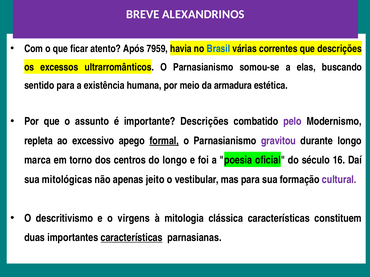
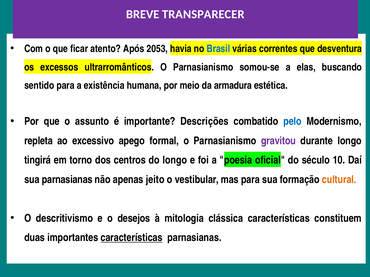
ALEXANDRINOS: ALEXANDRINOS -> TRANSPARECER (203, 14)
7959: 7959 -> 2053 (157, 49)
que descrições: descrições -> desventura (340, 49)
pelo colour: purple -> blue (292, 122)
formal underline: present -> none (164, 141)
marca: marca -> tingirá (38, 160)
16: 16 -> 10 (339, 160)
sua mitológicas: mitológicas -> parnasianas (67, 180)
cultural colour: purple -> orange (339, 180)
virgens: virgens -> desejos (134, 219)
